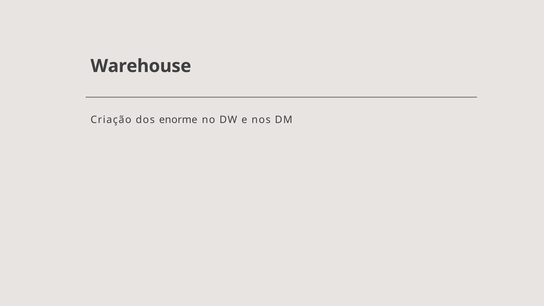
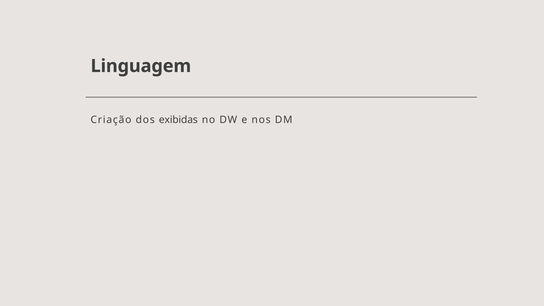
Warehouse: Warehouse -> Linguagem (141, 66)
enorme: enorme -> exibidas (178, 120)
